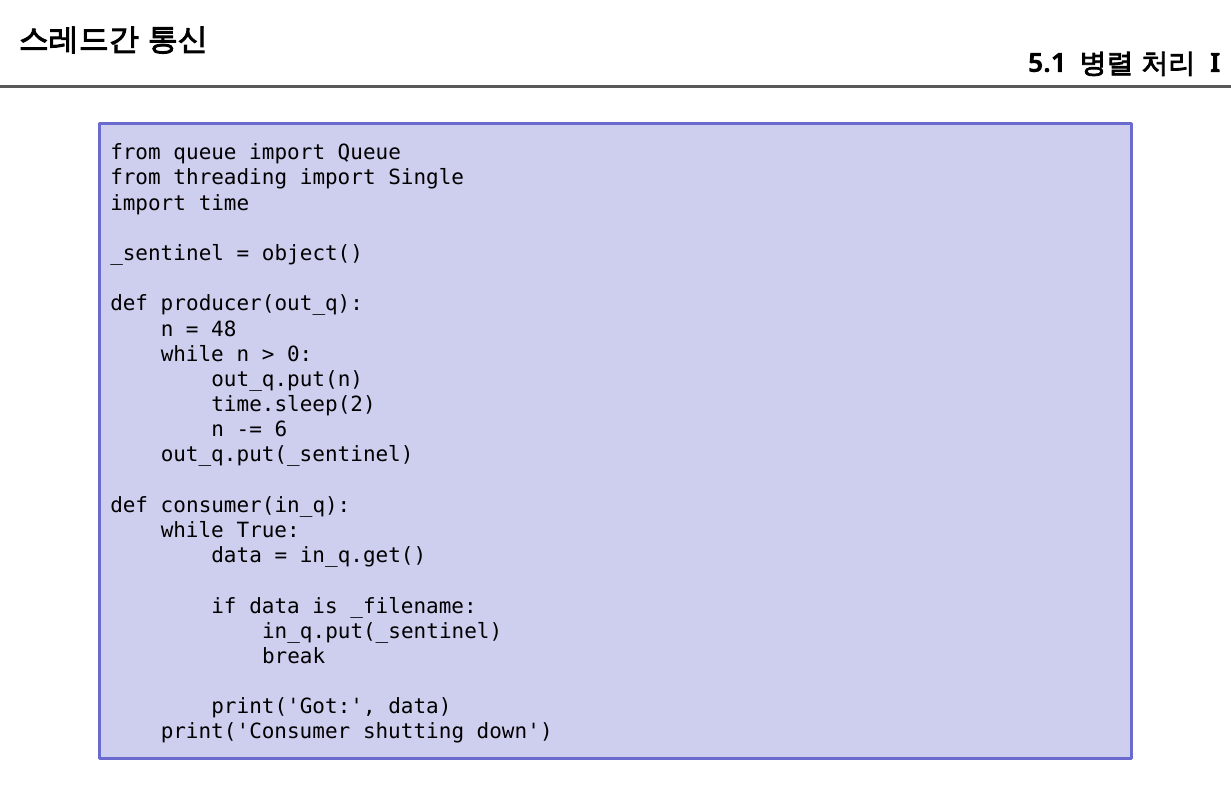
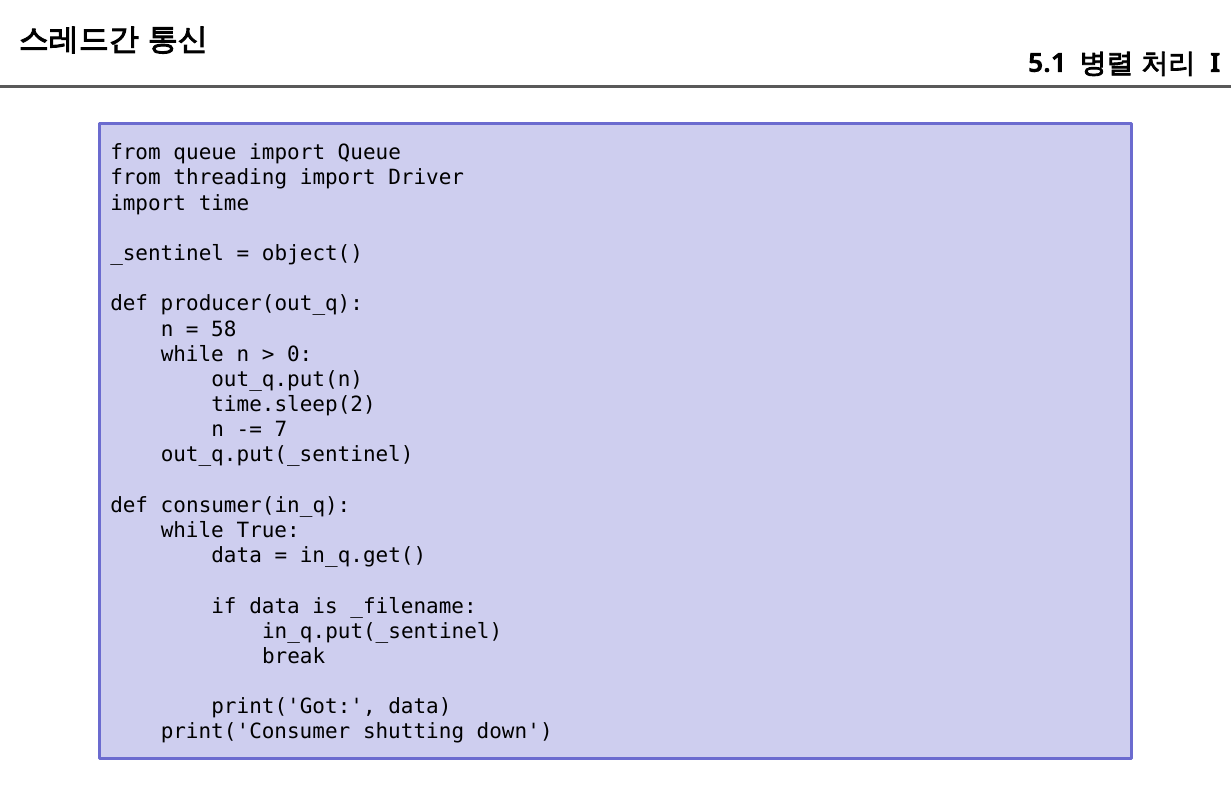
Single: Single -> Driver (426, 178)
48: 48 -> 58 (224, 329)
6: 6 -> 7 (281, 430)
